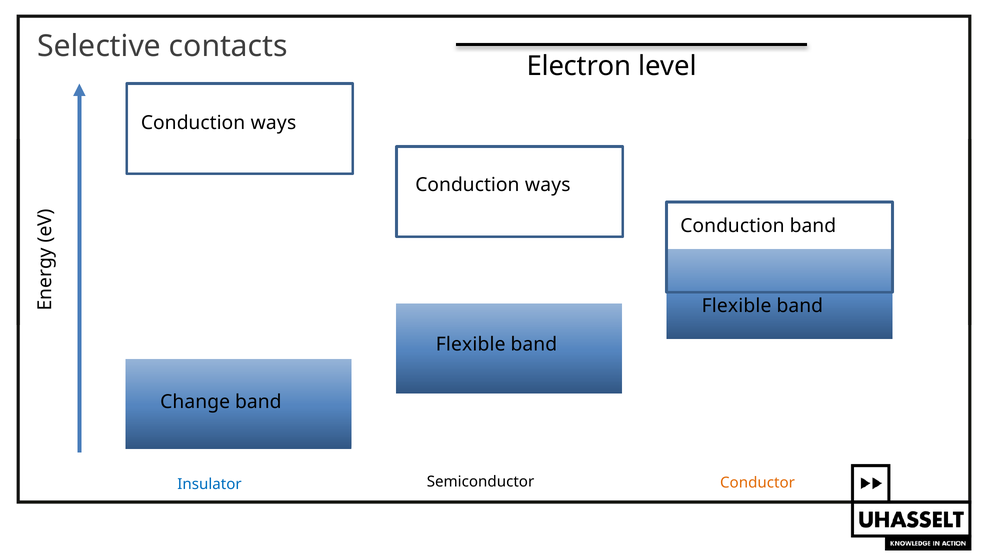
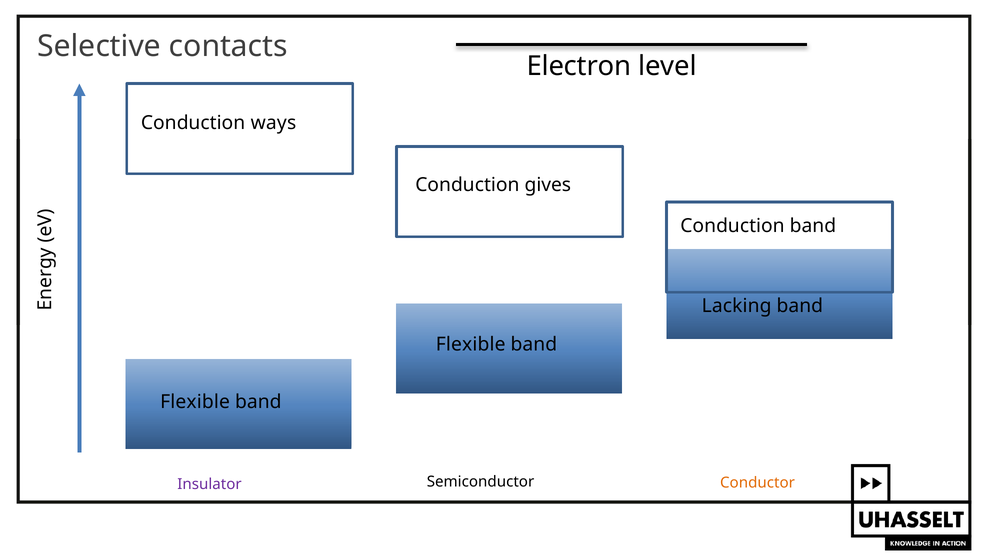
ways: ways -> gives (548, 185)
Flexible: Flexible -> Lacking (737, 306)
Change: Change -> Flexible (195, 402)
Insulator colour: blue -> purple (209, 484)
